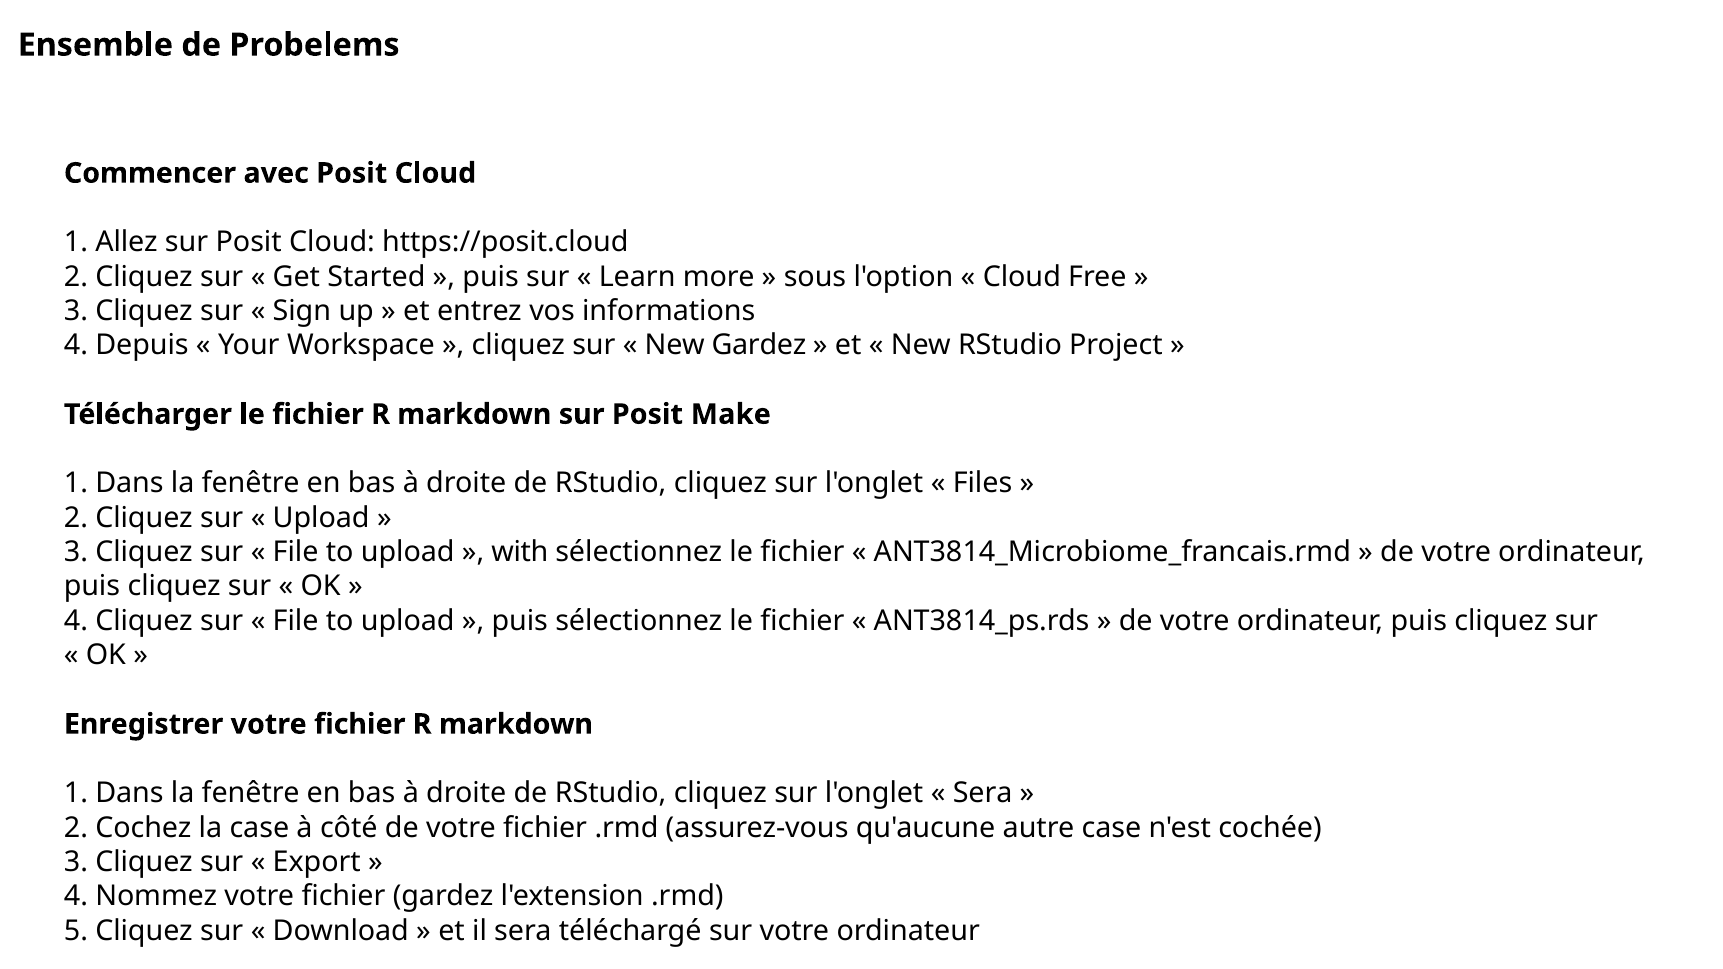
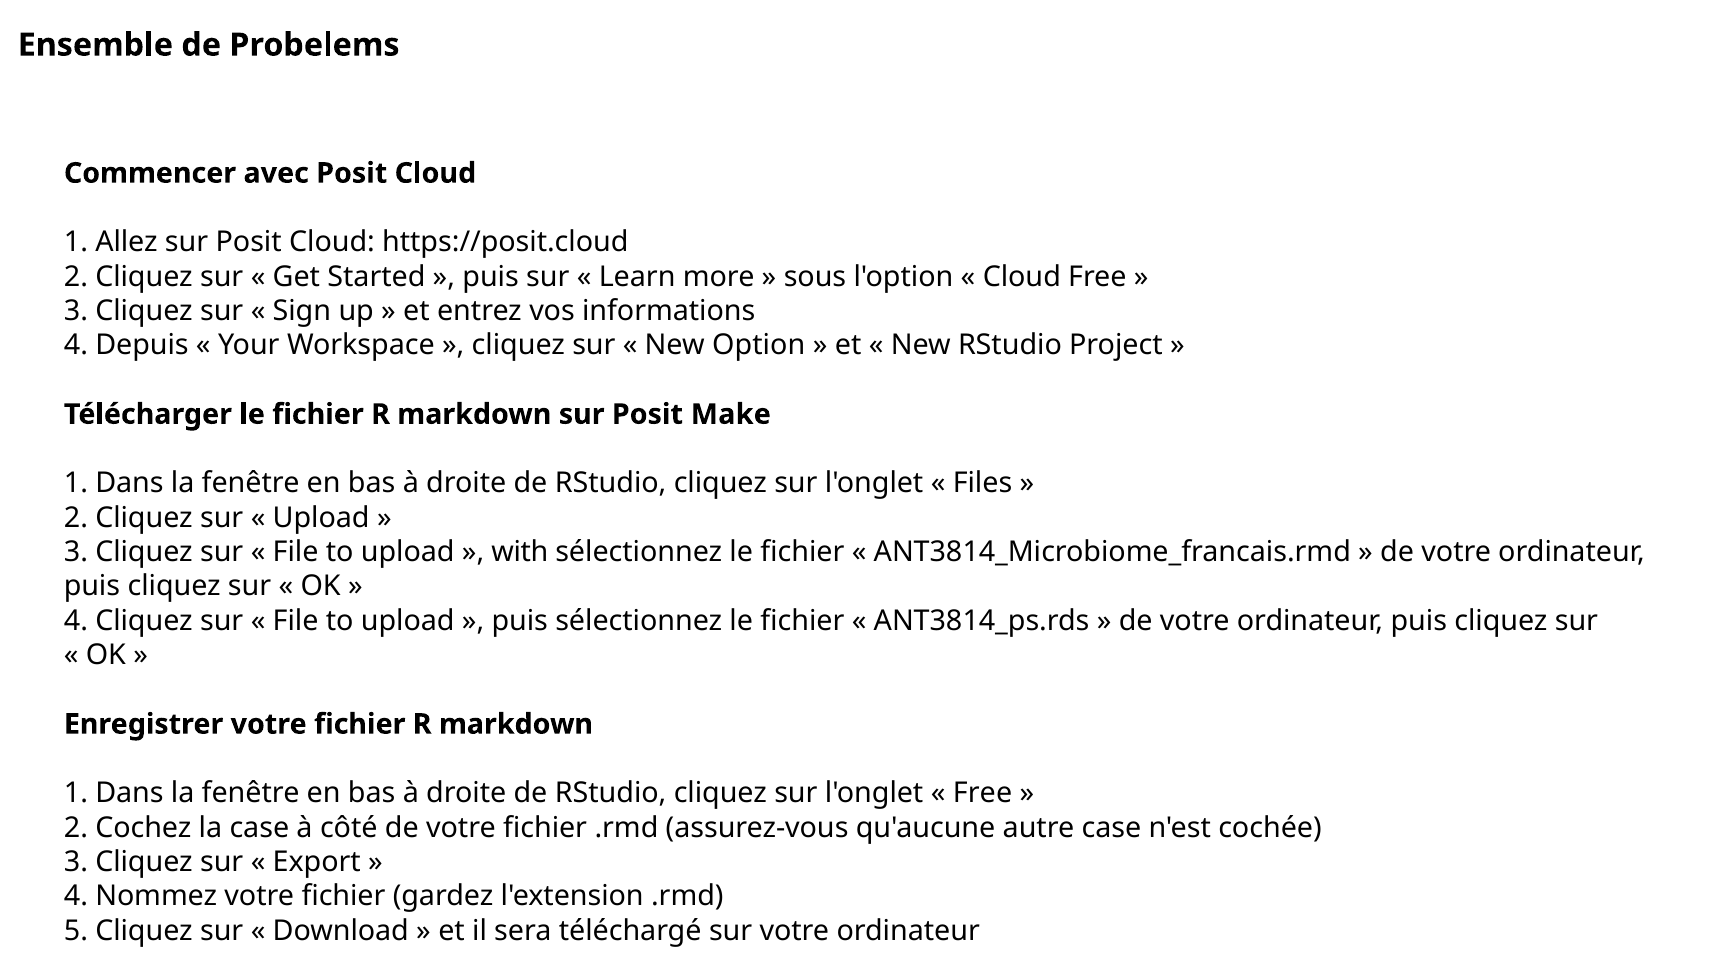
New Gardez: Gardez -> Option (759, 345)
Sera: Sera -> Free (982, 793)
